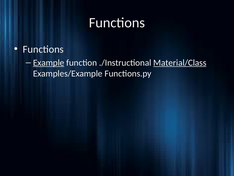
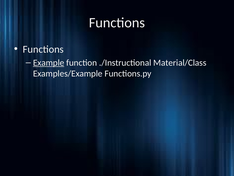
Material/Class underline: present -> none (180, 63)
